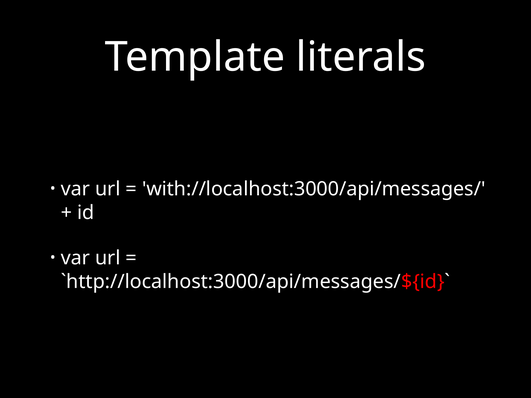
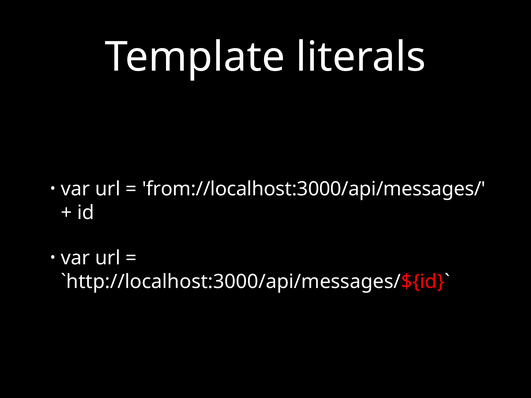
with://localhost:3000/api/messages/: with://localhost:3000/api/messages/ -> from://localhost:3000/api/messages/ (314, 189)
